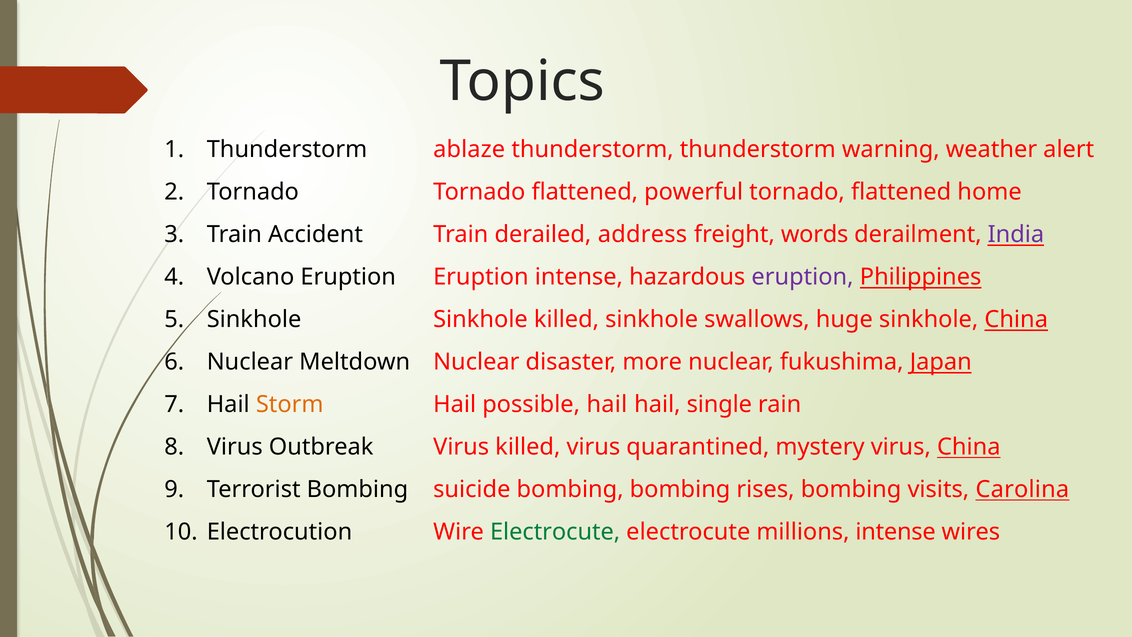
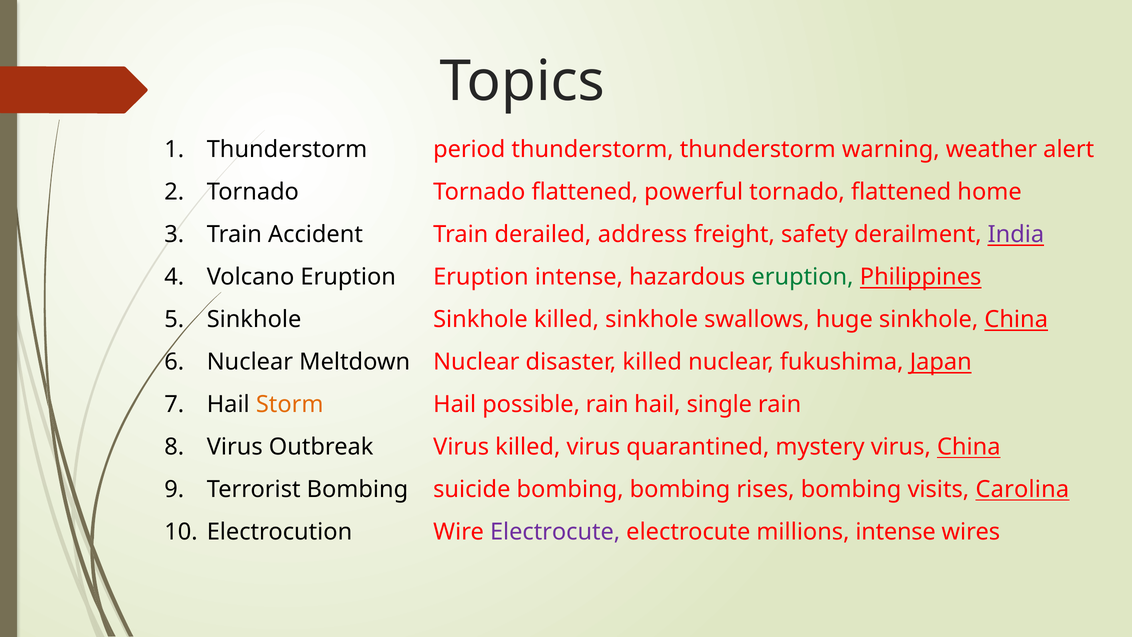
ablaze: ablaze -> period (469, 150)
words: words -> safety (814, 234)
eruption colour: purple -> green (802, 277)
disaster more: more -> killed (652, 362)
possible hail: hail -> rain (607, 404)
Electrocute colour: green -> purple (555, 532)
